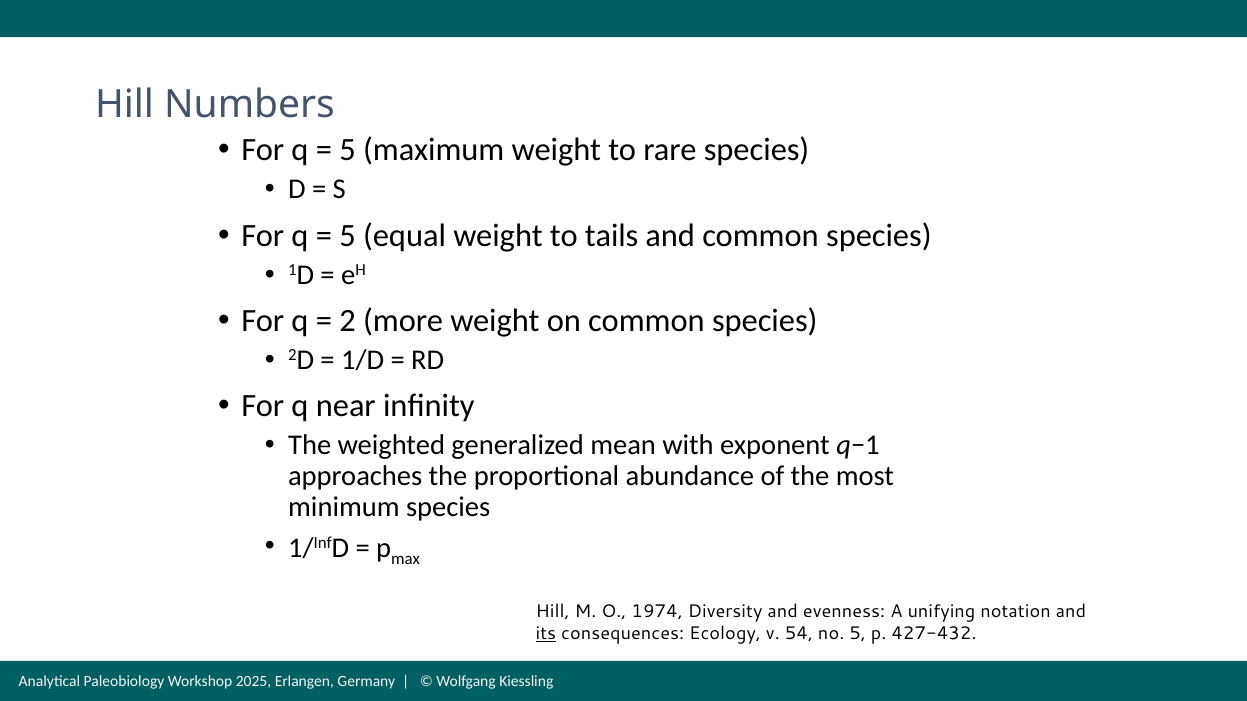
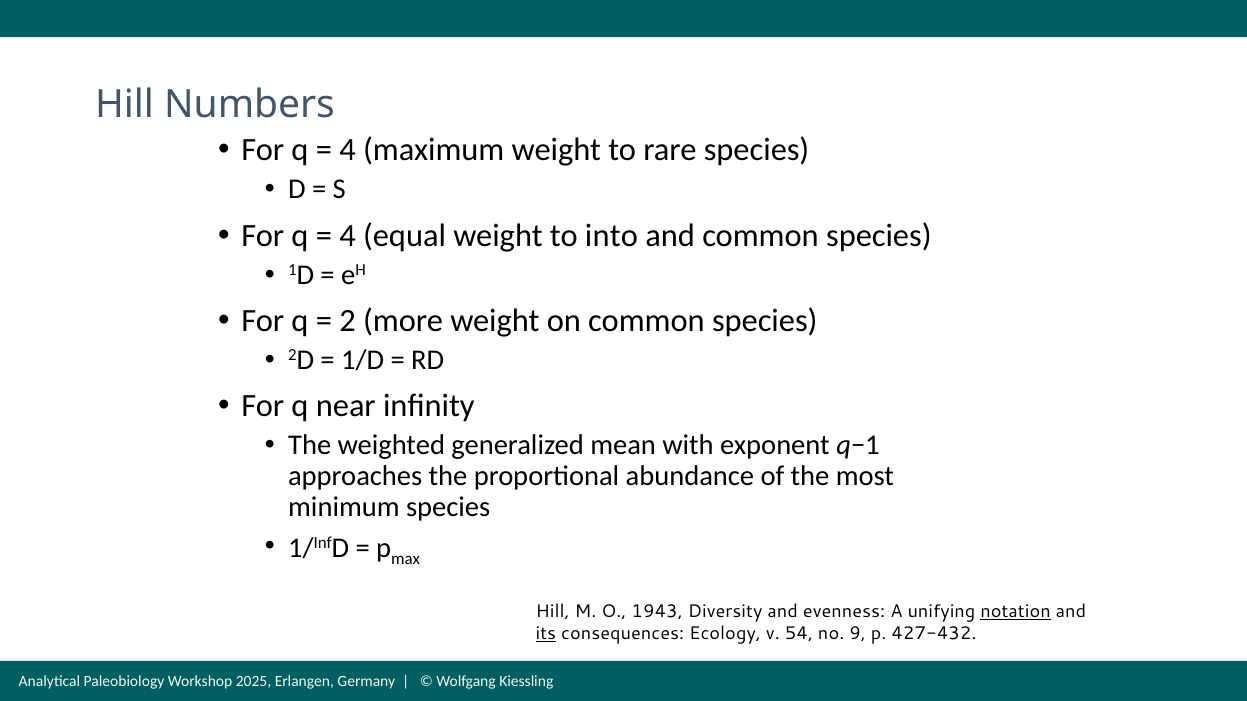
5: 5 -> 4 (347, 150)
5: 5 -> 4 (347, 236)
tails: tails -> into (611, 236)
1974: 1974 -> 1943 (657, 612)
notation underline: none -> present (1016, 612)
no 5: 5 -> 9 (858, 634)
